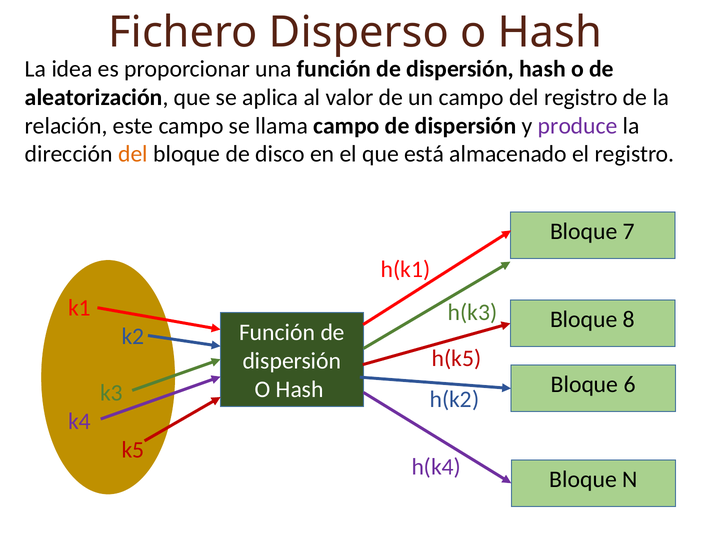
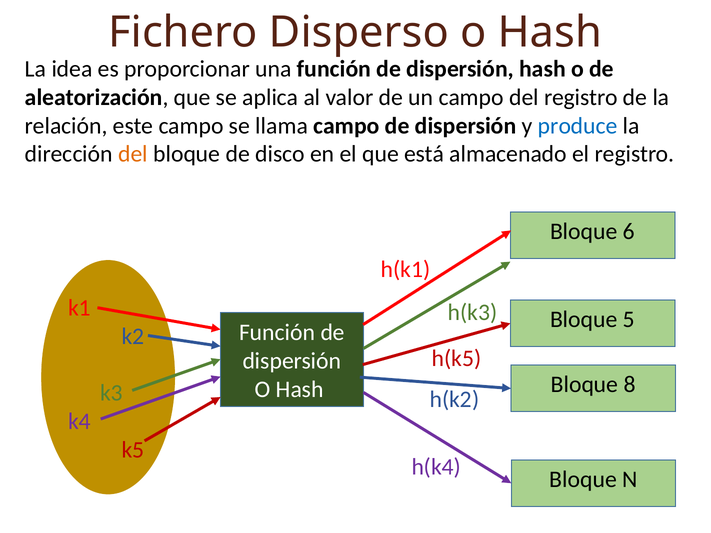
produce colour: purple -> blue (578, 126)
7: 7 -> 6 (629, 232)
8: 8 -> 5 (629, 320)
6: 6 -> 8 (630, 385)
